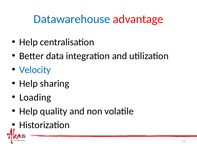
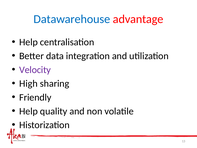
Velocity colour: blue -> purple (35, 70)
Help: Help -> High (28, 83)
Loading: Loading -> Friendly (35, 97)
